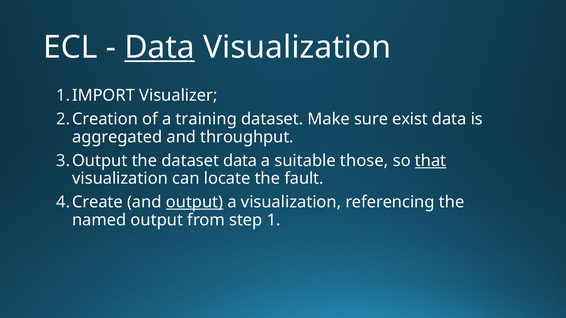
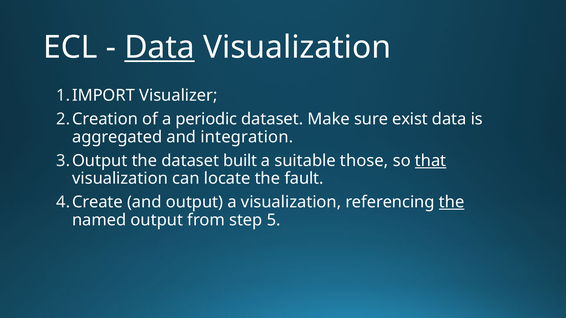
training: training -> periodic (206, 119)
throughput: throughput -> integration (247, 137)
dataset data: data -> built (240, 161)
output underline: present -> none (195, 202)
the underline: none -> present (452, 202)
1: 1 -> 5 (274, 220)
